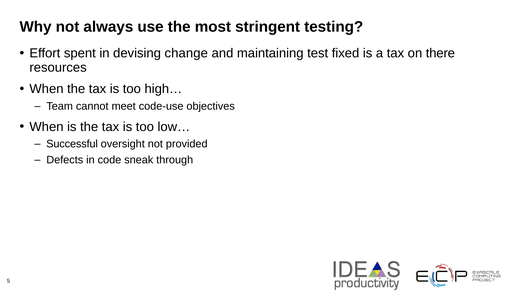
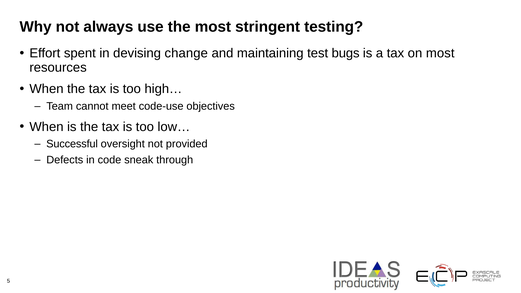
fixed: fixed -> bugs (346, 53)
on there: there -> most (440, 53)
